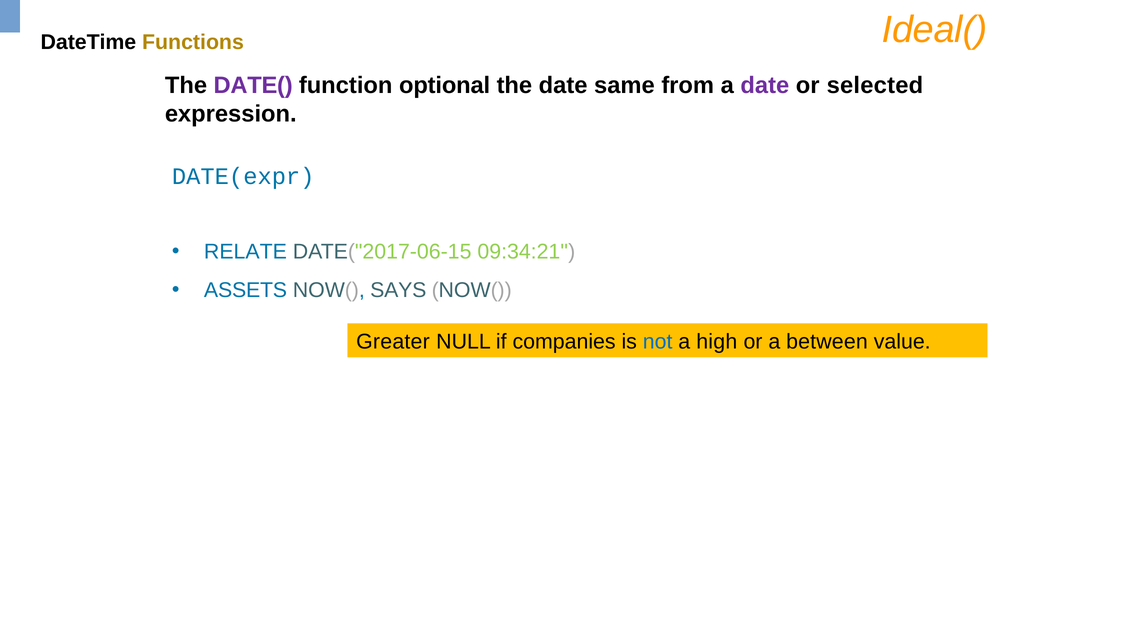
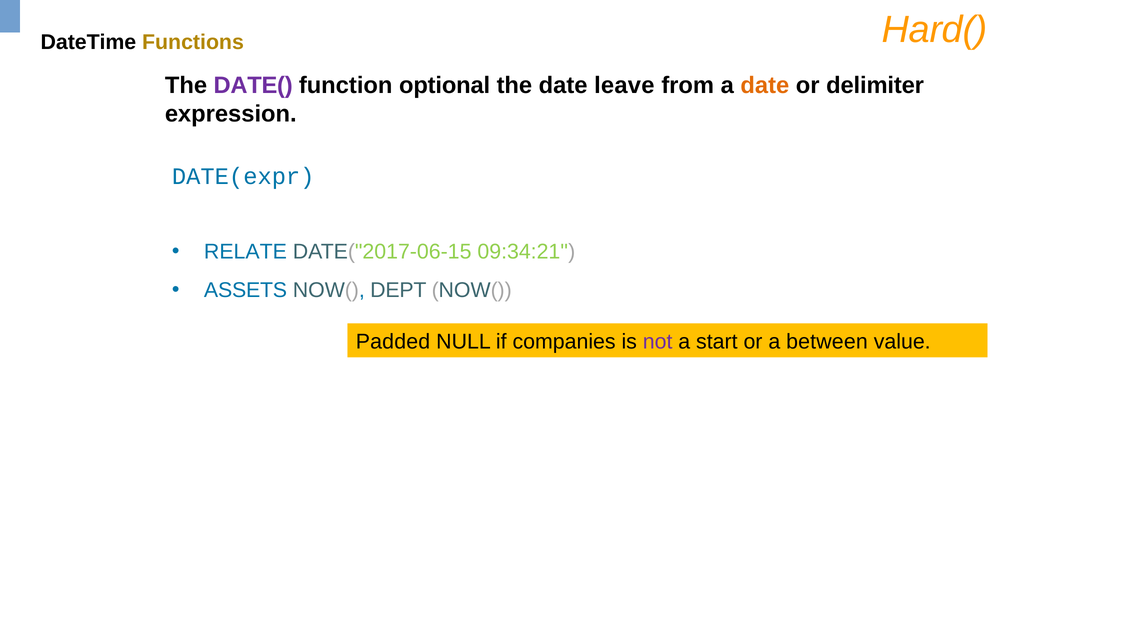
Ideal(: Ideal( -> Hard( (935, 30)
same: same -> leave (624, 86)
date colour: purple -> orange (765, 86)
selected: selected -> delimiter (875, 86)
SAYS: SAYS -> DEPT (398, 290)
Greater: Greater -> Padded (393, 342)
not colour: blue -> purple (658, 342)
high: high -> start (717, 342)
